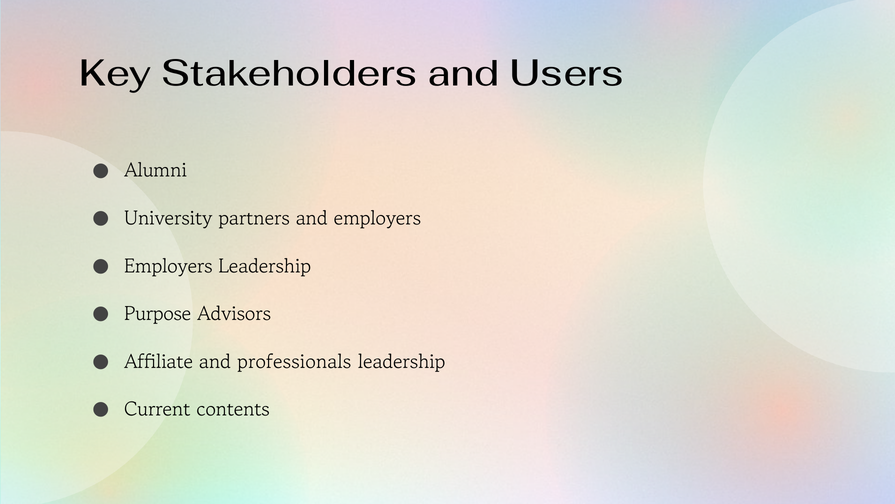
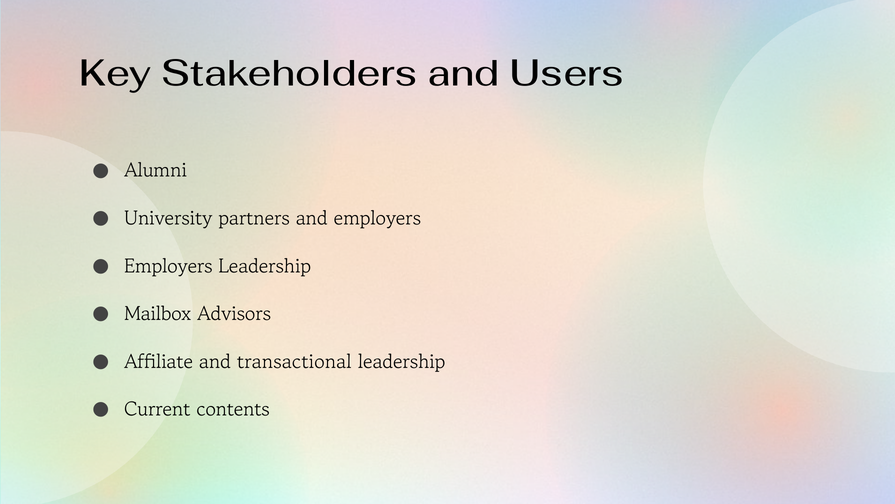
Purpose: Purpose -> Mailbox (158, 315)
professionals: professionals -> transactional (294, 363)
